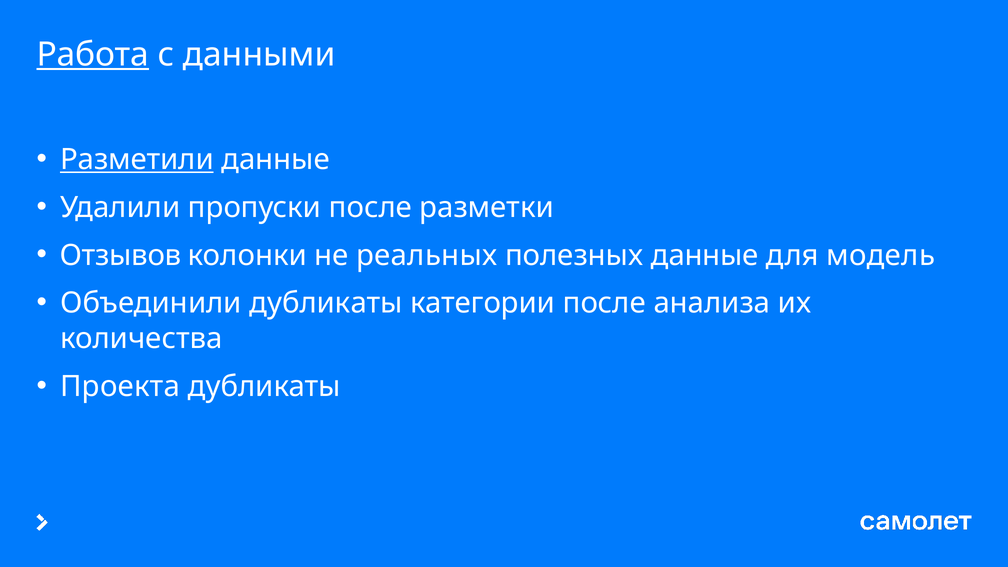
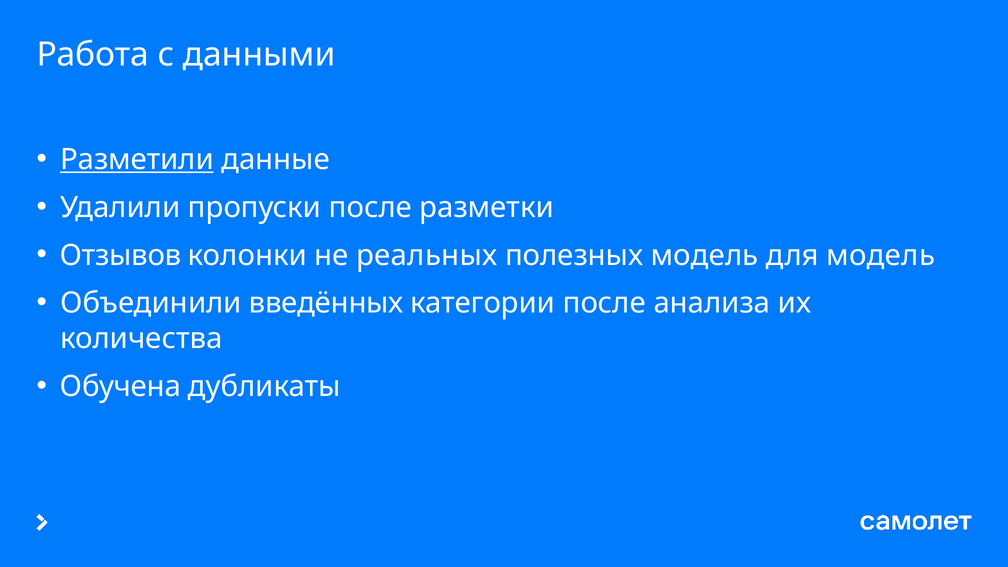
Работа underline: present -> none (93, 54)
полезных данные: данные -> модель (705, 255)
Объединили дубликаты: дубликаты -> введённых (326, 303)
Проекта: Проекта -> Обучена (120, 386)
